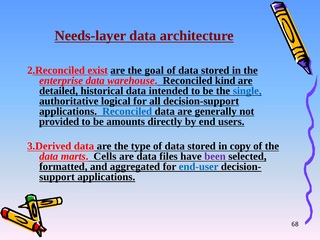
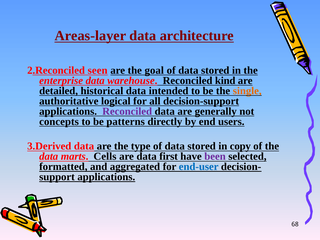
Needs-layer: Needs-layer -> Areas-layer (90, 36)
exist: exist -> seen (98, 70)
single colour: blue -> orange (247, 91)
Reconciled colour: blue -> purple (127, 111)
provided: provided -> concepts (59, 121)
amounts: amounts -> patterns (126, 121)
files: files -> first (169, 156)
